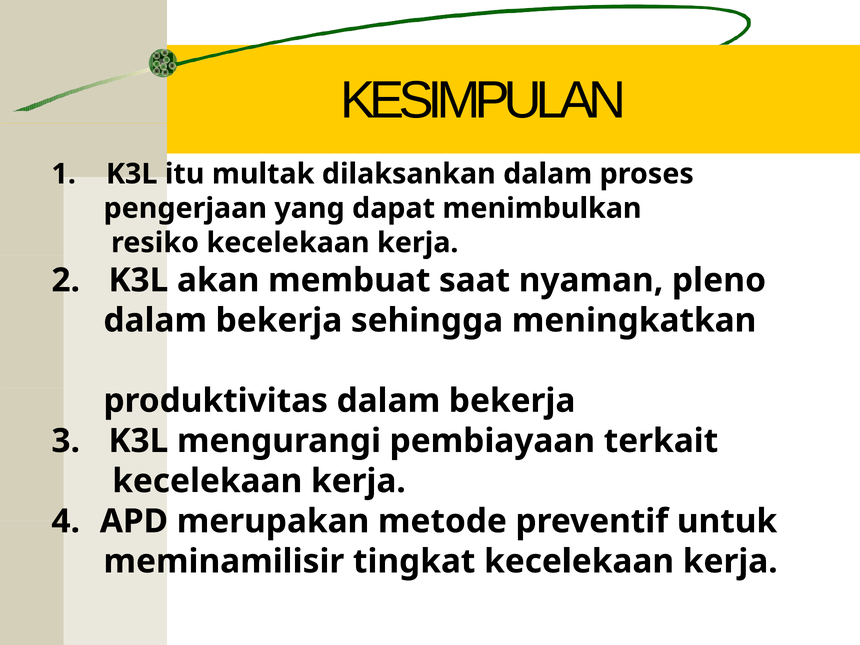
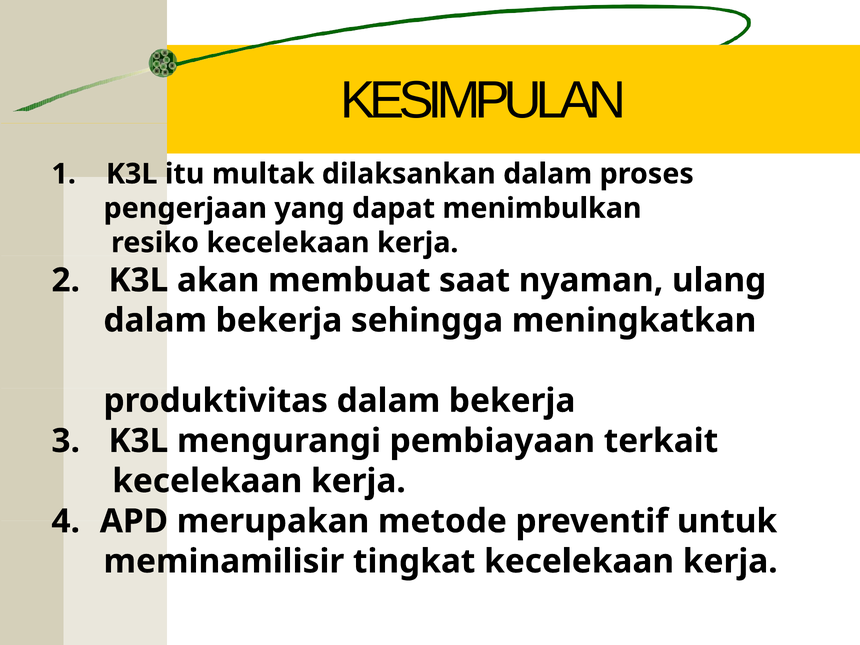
pleno: pleno -> ulang (719, 280)
